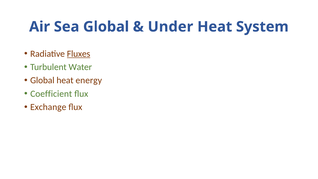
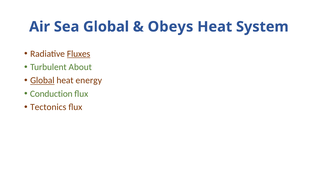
Under: Under -> Obeys (170, 27)
Water: Water -> About (80, 67)
Global underline: none -> present (42, 80)
Coefficient: Coefficient -> Conduction (51, 94)
Exchange: Exchange -> Tectonics (48, 107)
